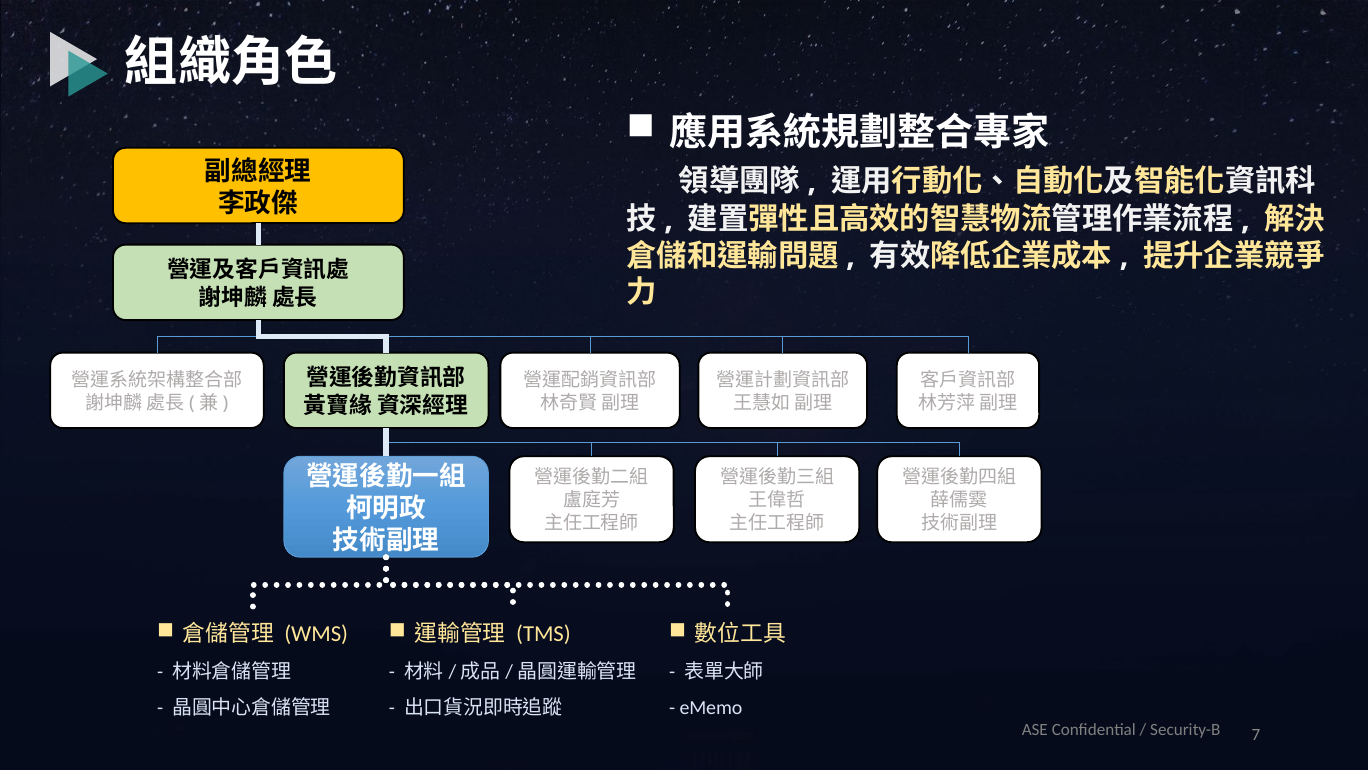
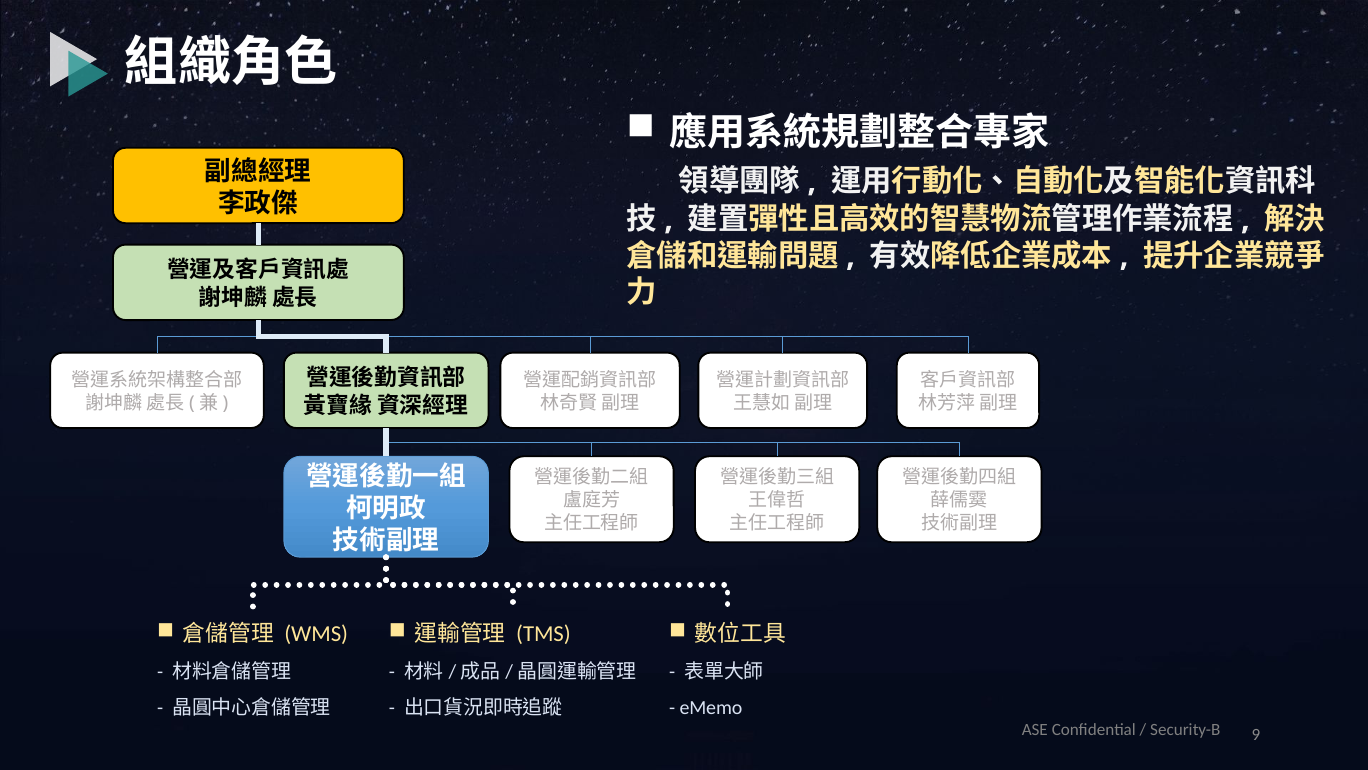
7: 7 -> 9 (1256, 735)
